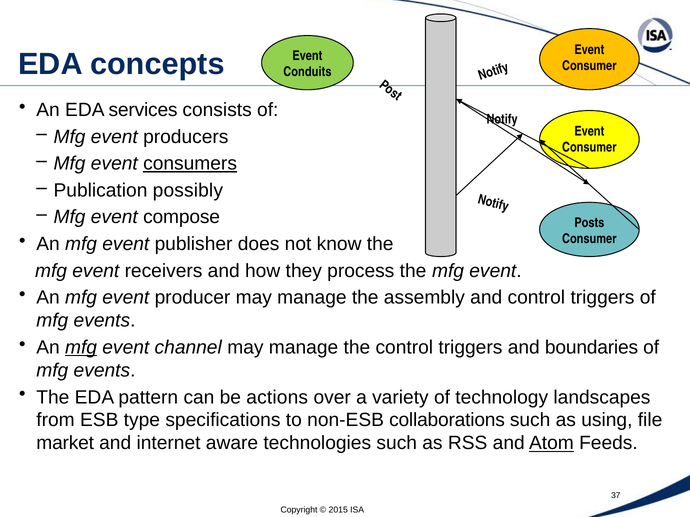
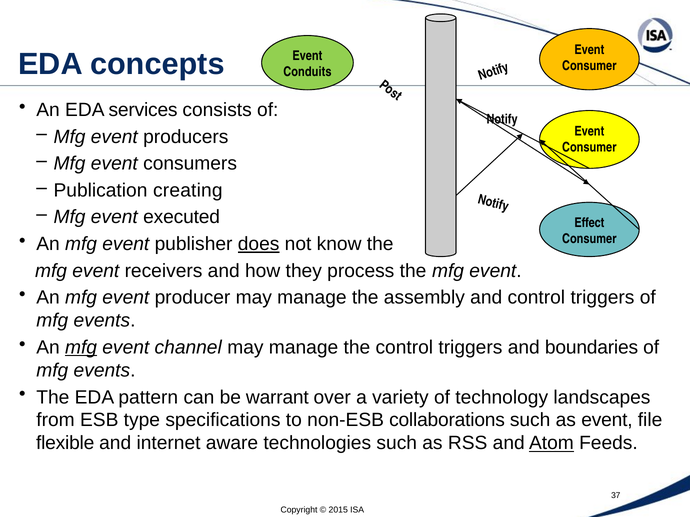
consumers underline: present -> none (190, 164)
possibly: possibly -> creating (188, 191)
compose: compose -> executed (182, 217)
Posts: Posts -> Effect (589, 223)
does underline: none -> present (259, 244)
actions: actions -> warrant (277, 398)
as using: using -> event (607, 421)
market: market -> flexible (65, 444)
